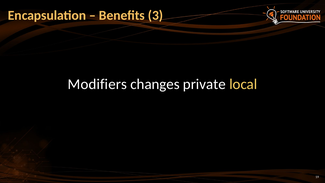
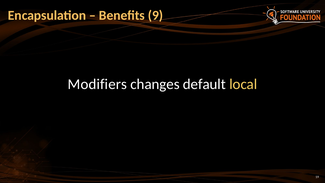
3: 3 -> 9 (156, 15)
private: private -> default (204, 84)
